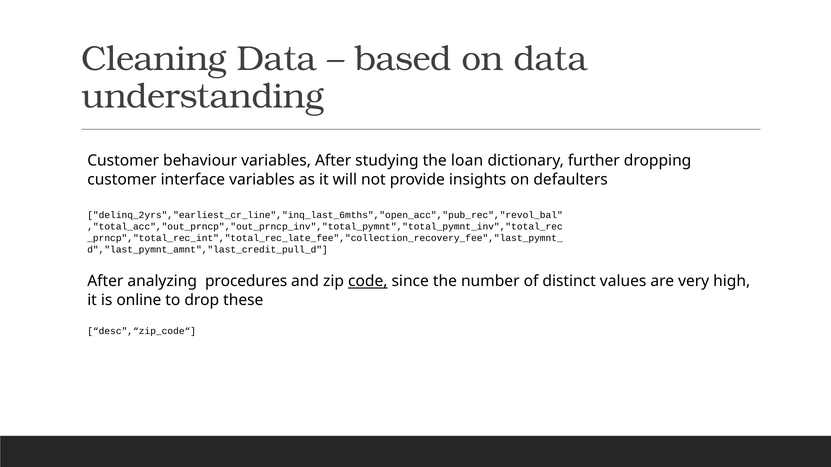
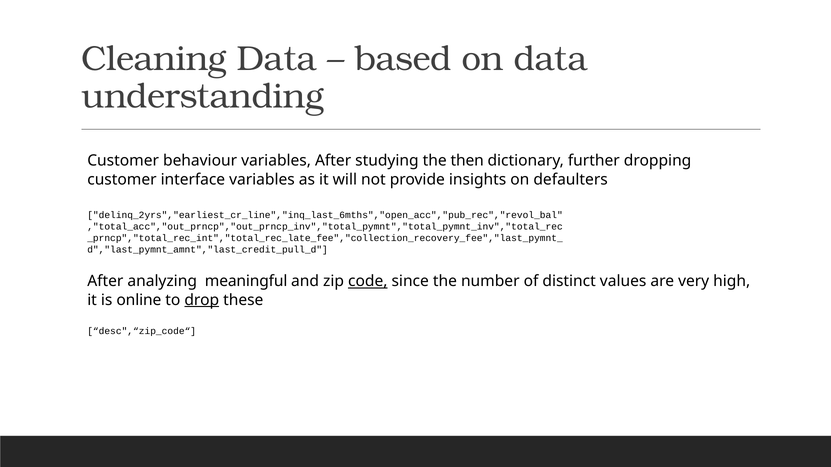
loan: loan -> then (467, 161)
procedures: procedures -> meaningful (246, 282)
drop underline: none -> present (202, 300)
